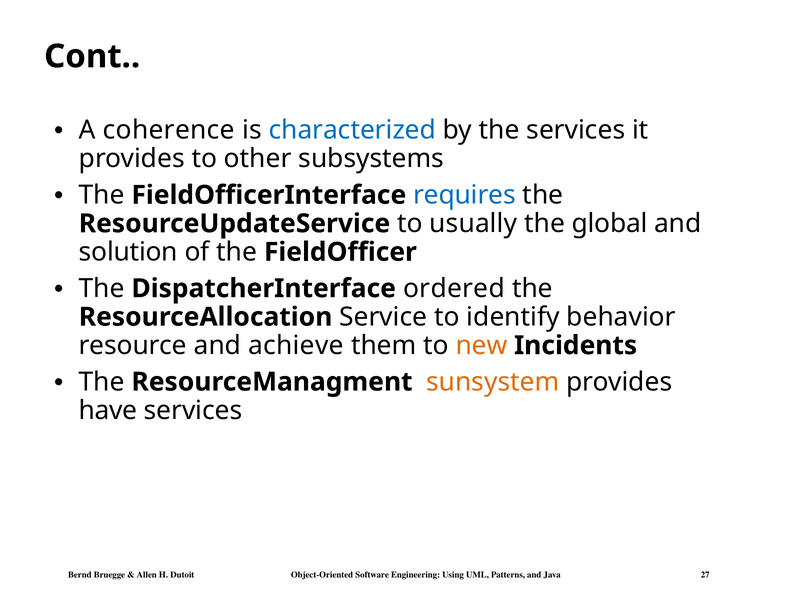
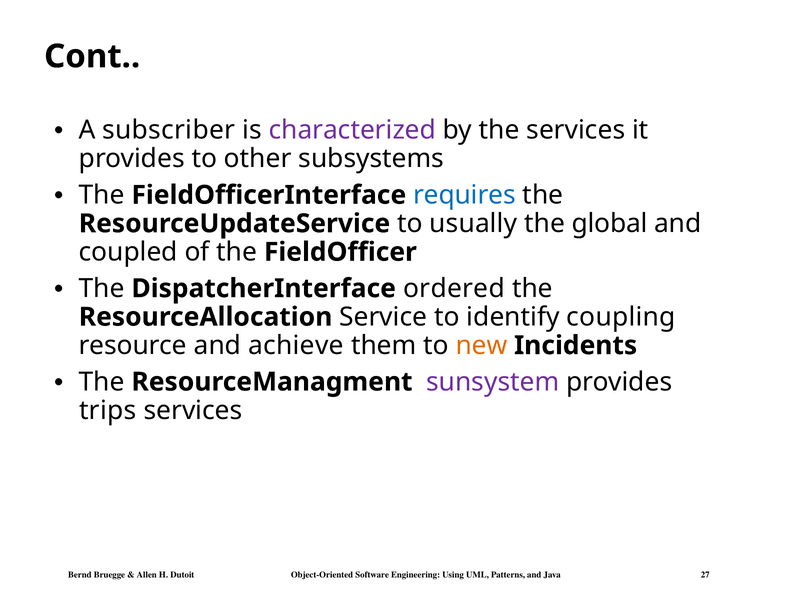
coherence: coherence -> subscriber (169, 130)
characterized colour: blue -> purple (352, 130)
solution: solution -> coupled (128, 252)
behavior: behavior -> coupling (621, 317)
sunsystem colour: orange -> purple (493, 382)
have: have -> trips (108, 410)
